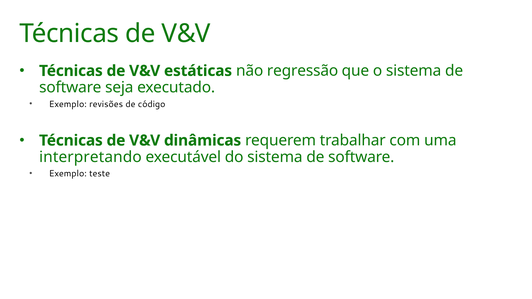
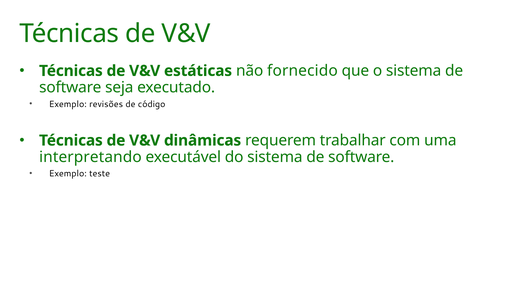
regressão: regressão -> fornecido (302, 71)
